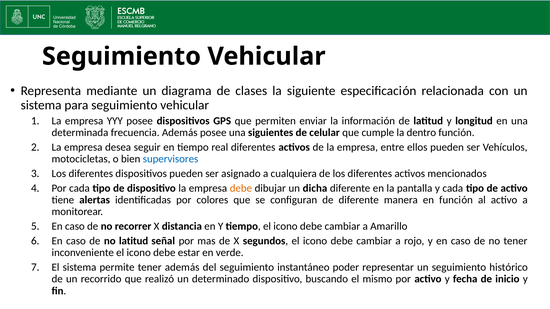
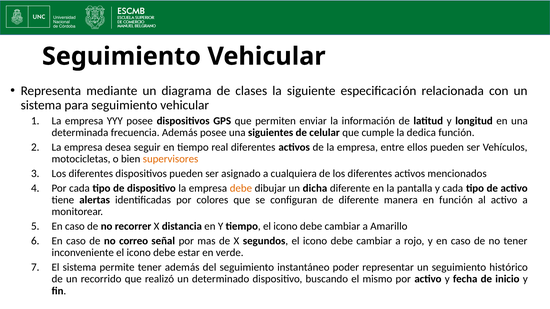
dentro: dentro -> dedica (421, 133)
supervisores colour: blue -> orange (171, 159)
no latitud: latitud -> correo (134, 241)
